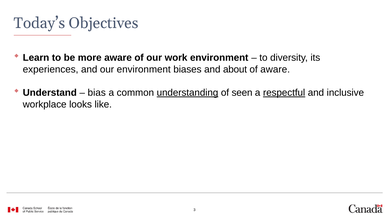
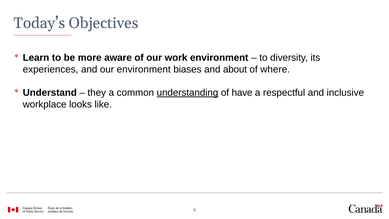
of aware: aware -> where (275, 69)
bias: bias -> they (97, 93)
seen: seen -> have (242, 93)
respectful underline: present -> none (284, 93)
